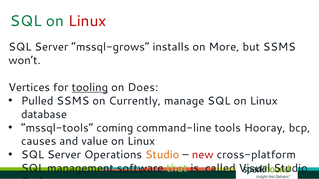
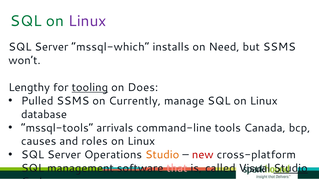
Linux colour: red -> purple (87, 21)
mssql-grows: mssql-grows -> mssql-which (110, 47)
More: More -> Need (224, 47)
Vertices: Vertices -> Lengthy (29, 88)
coming: coming -> arrivals (115, 128)
Hooray: Hooray -> Canada (265, 128)
value: value -> roles (95, 142)
that colour: light green -> pink (177, 169)
Studio underline: none -> present (291, 169)
